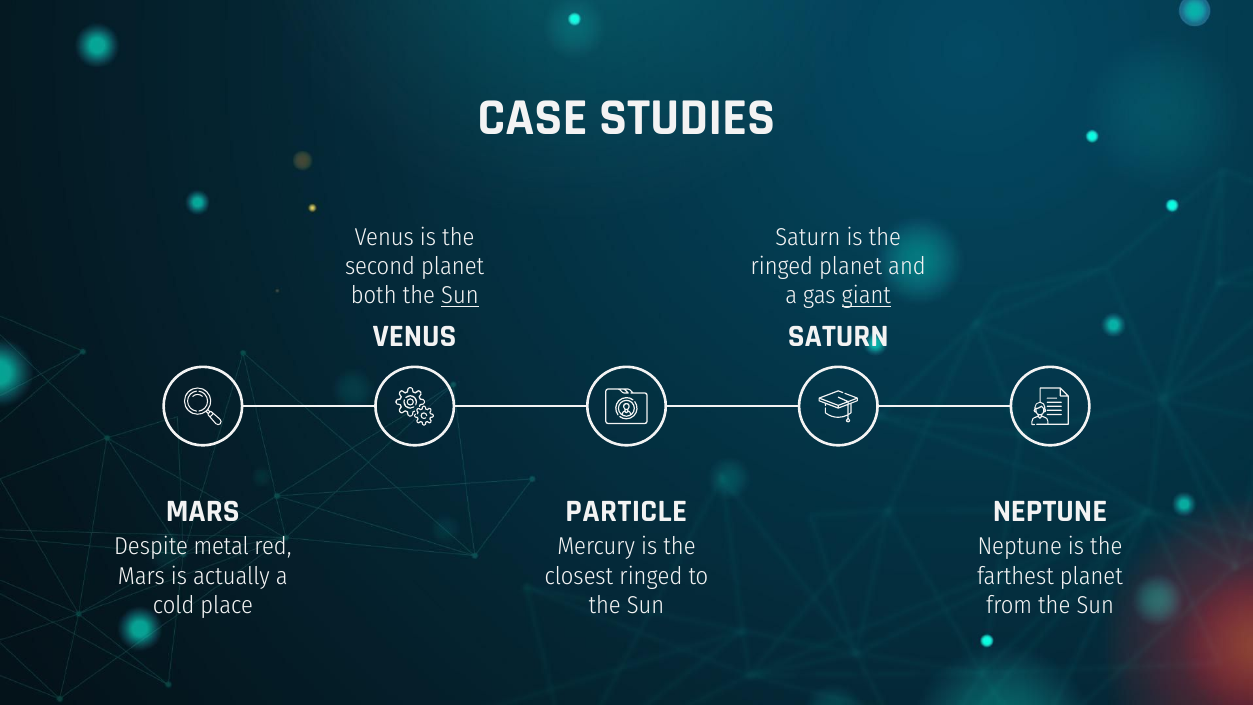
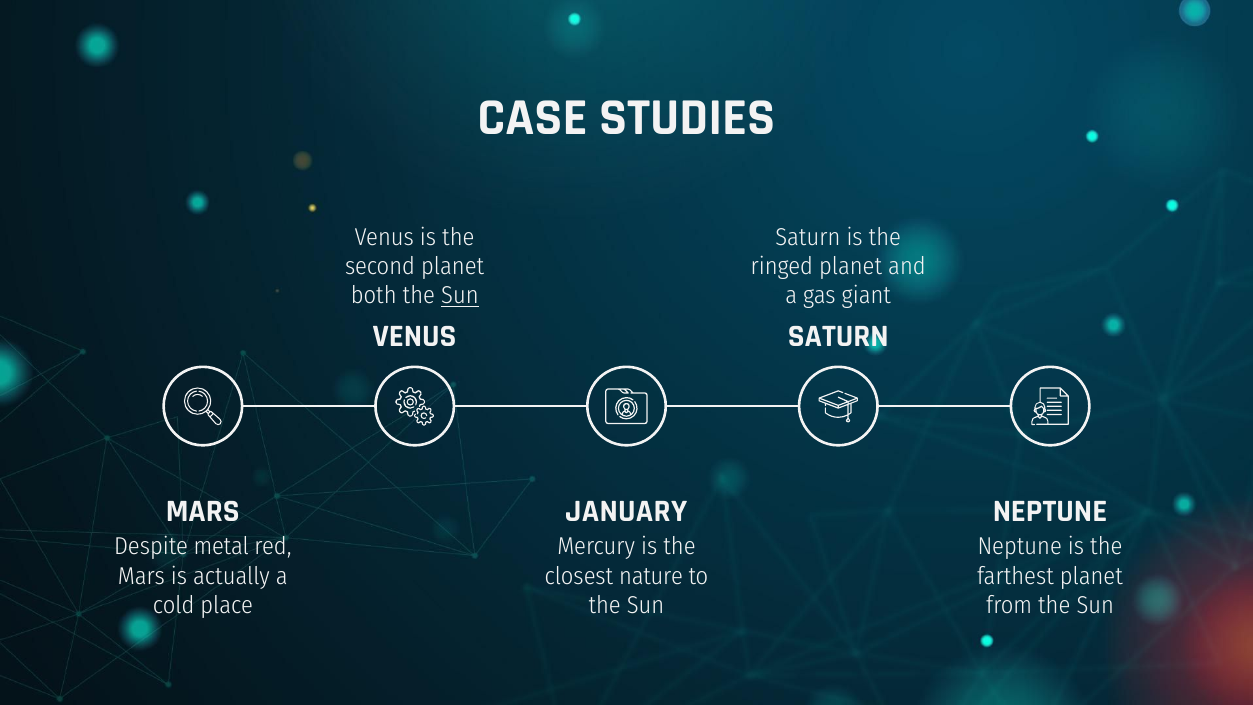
giant underline: present -> none (866, 296)
PARTICLE: PARTICLE -> JANUARY (626, 511)
closest ringed: ringed -> nature (651, 576)
